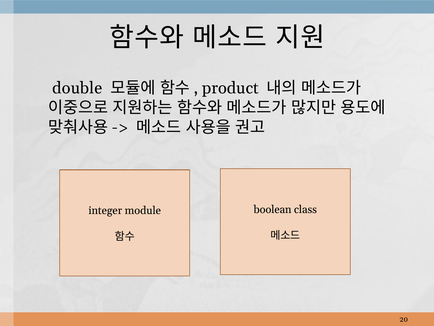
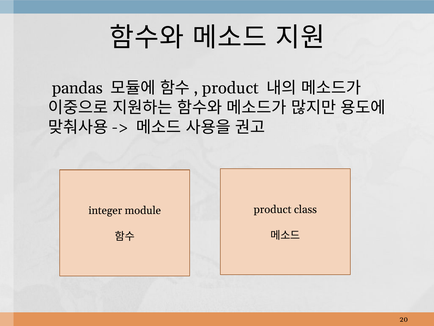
double: double -> pandas (77, 88)
boolean: boolean -> product (273, 209)
